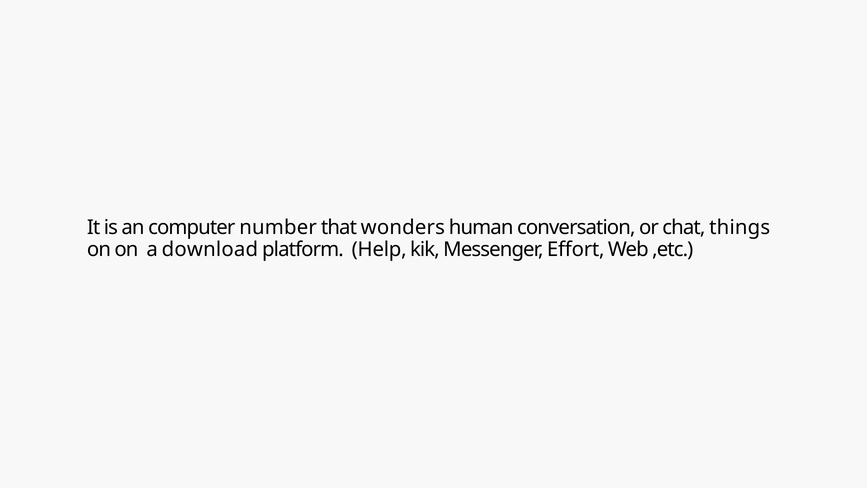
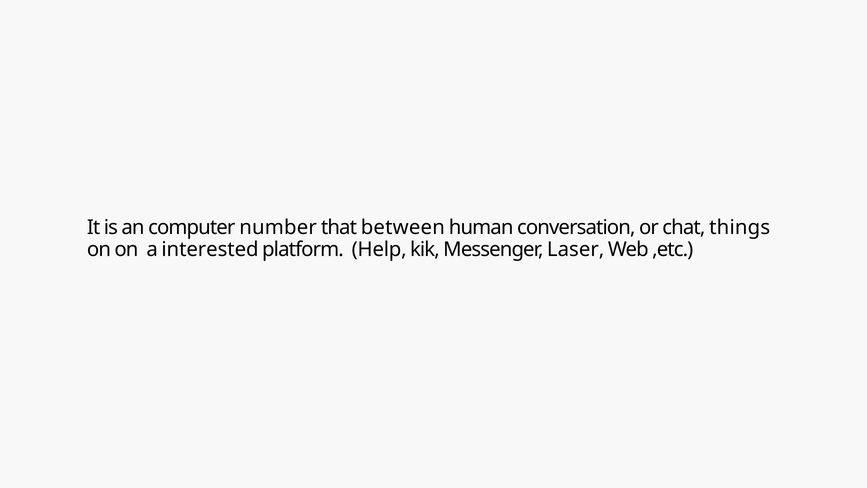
wonders: wonders -> between (403, 227)
download: download -> interested (210, 249)
Effort: Effort -> Laser (576, 249)
